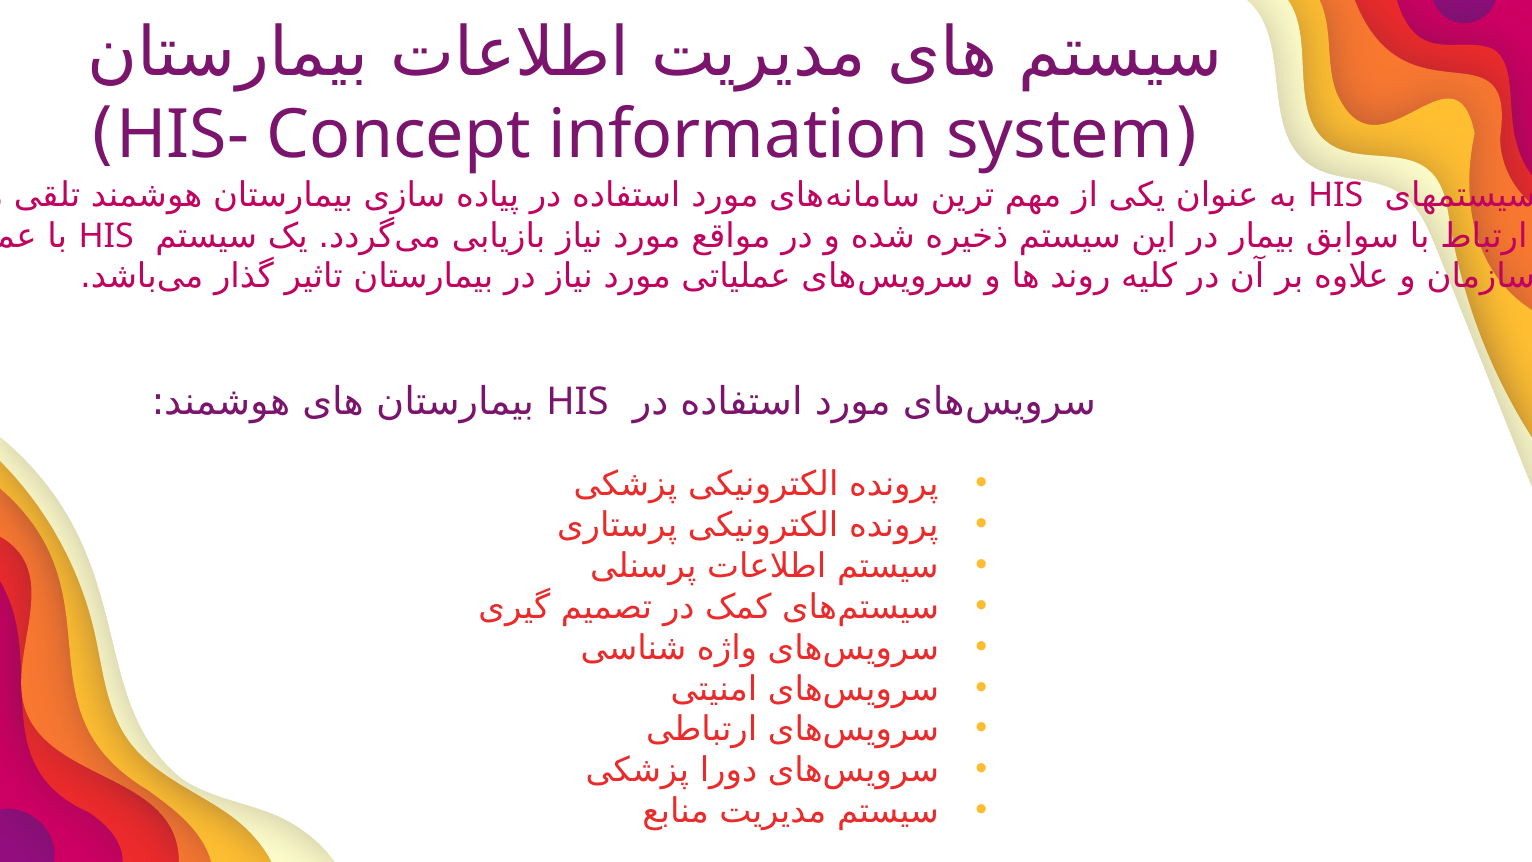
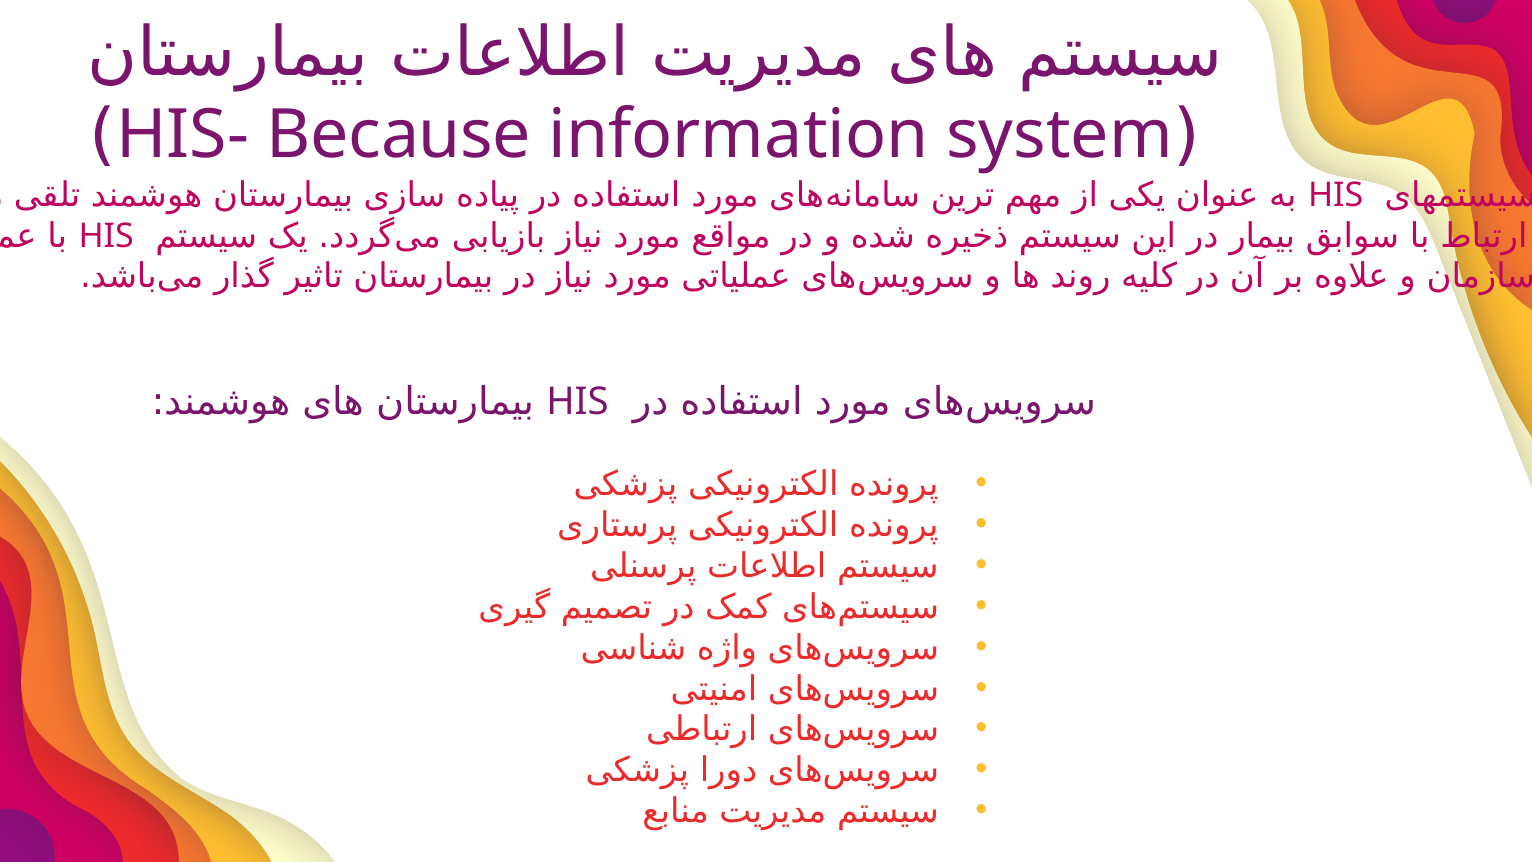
Concept: Concept -> Because (399, 135)
